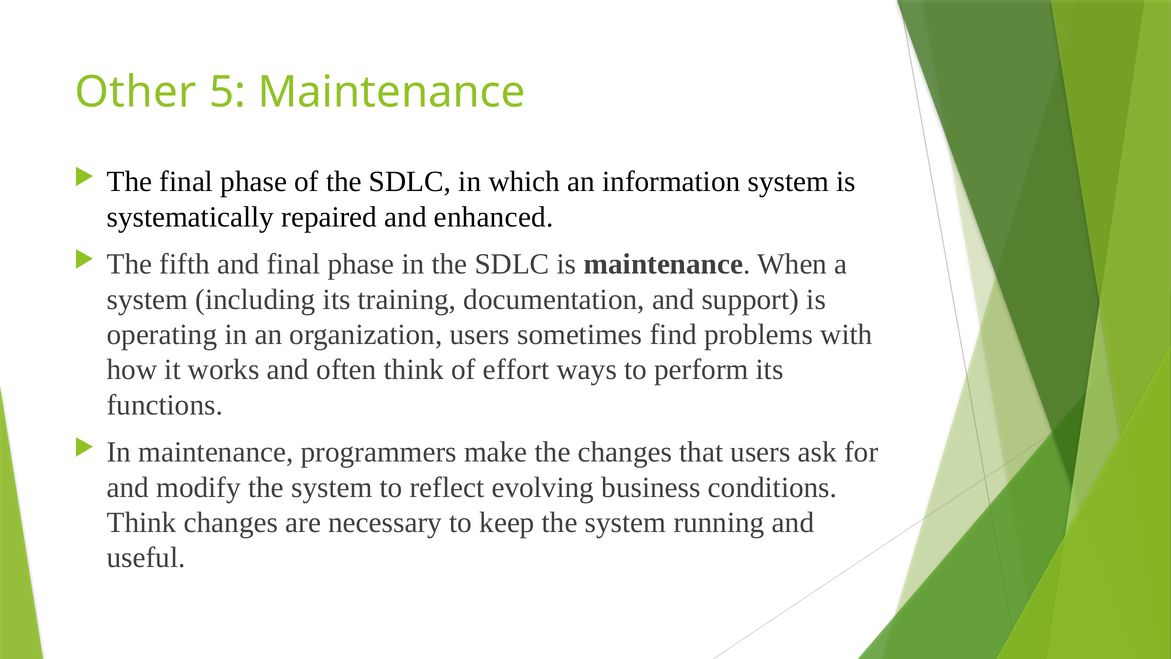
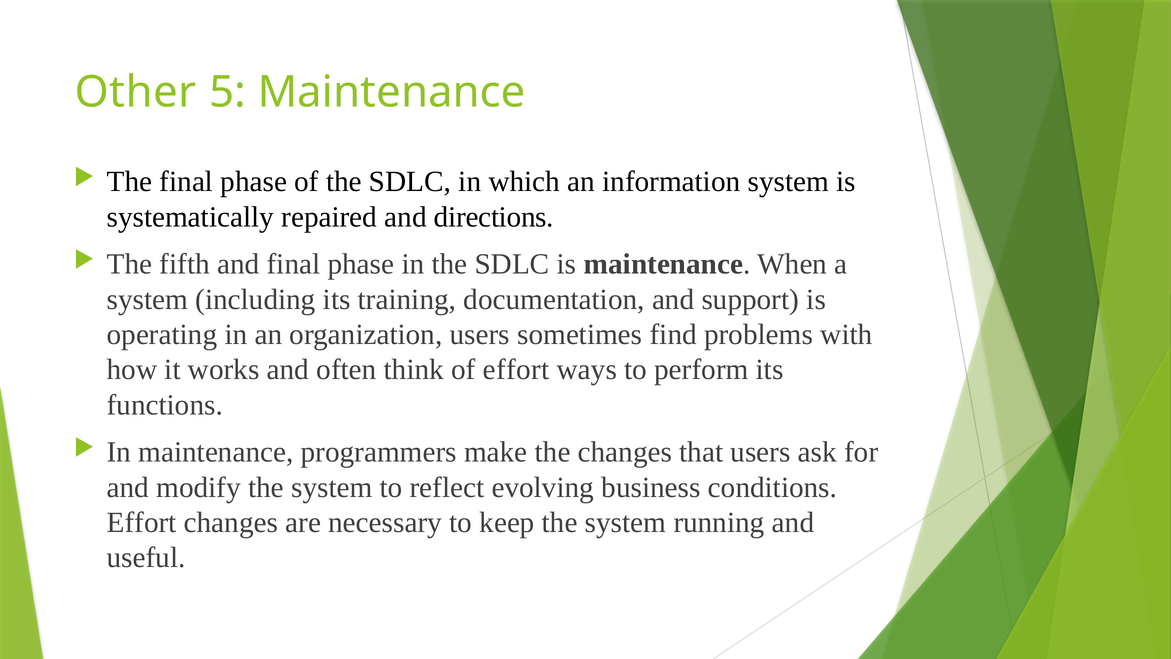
enhanced: enhanced -> directions (494, 217)
Think: Think -> Effort (142, 522)
